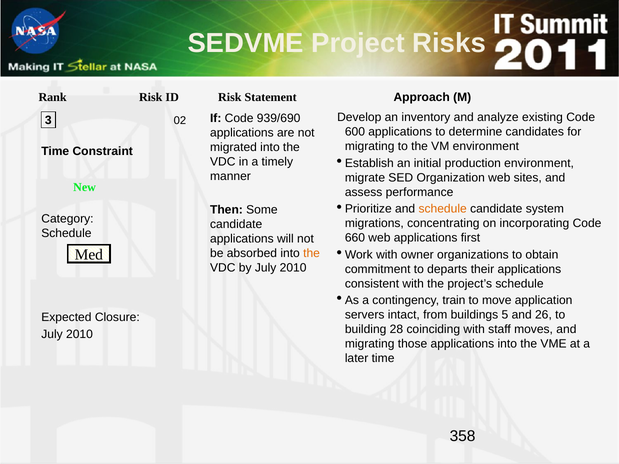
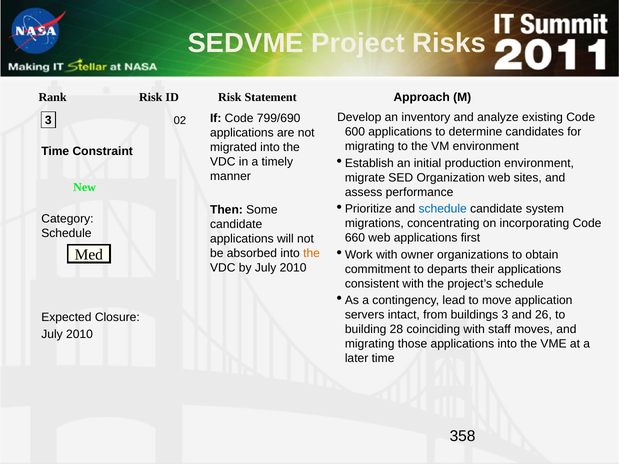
939/690: 939/690 -> 799/690 (279, 118)
schedule colour: orange -> blue (443, 209)
train: train -> lead (454, 301)
buildings 5: 5 -> 3 (505, 315)
